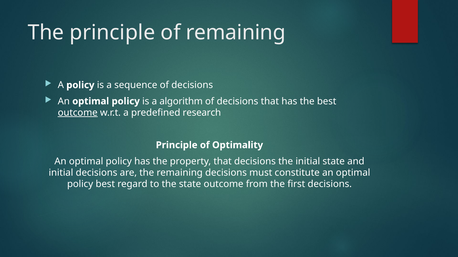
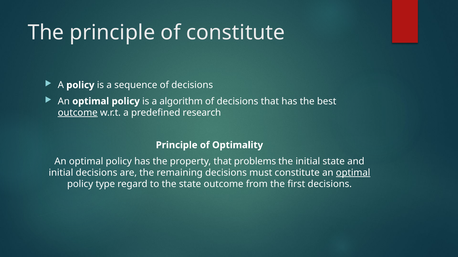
of remaining: remaining -> constitute (236, 33)
that decisions: decisions -> problems (255, 162)
optimal underline: none -> present (353, 173)
policy best: best -> type (105, 185)
